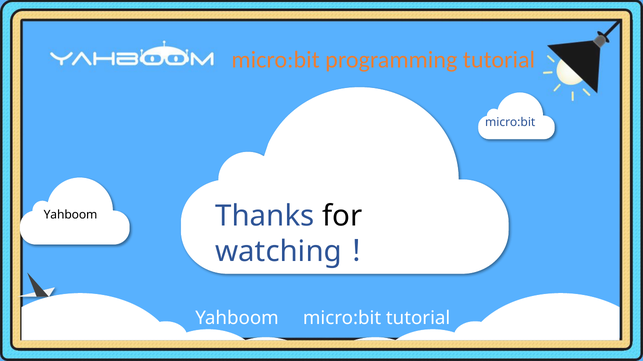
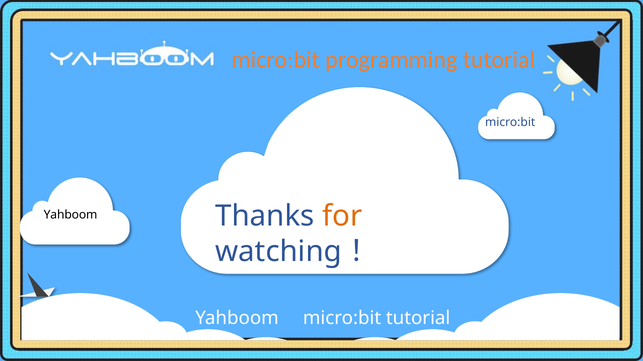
for colour: black -> orange (342, 216)
